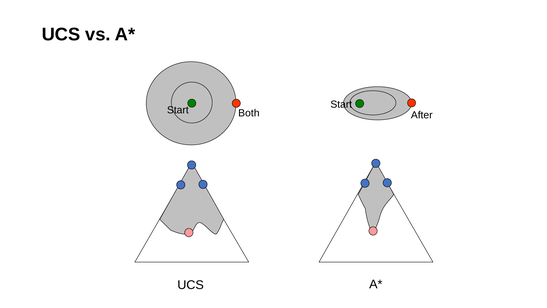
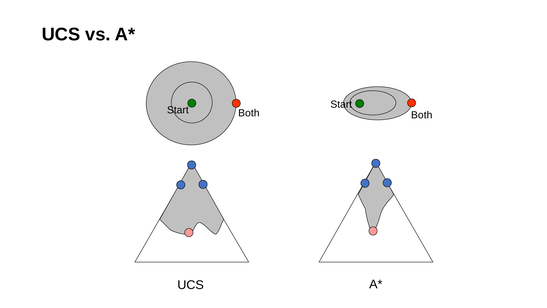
After: After -> Both (422, 115)
